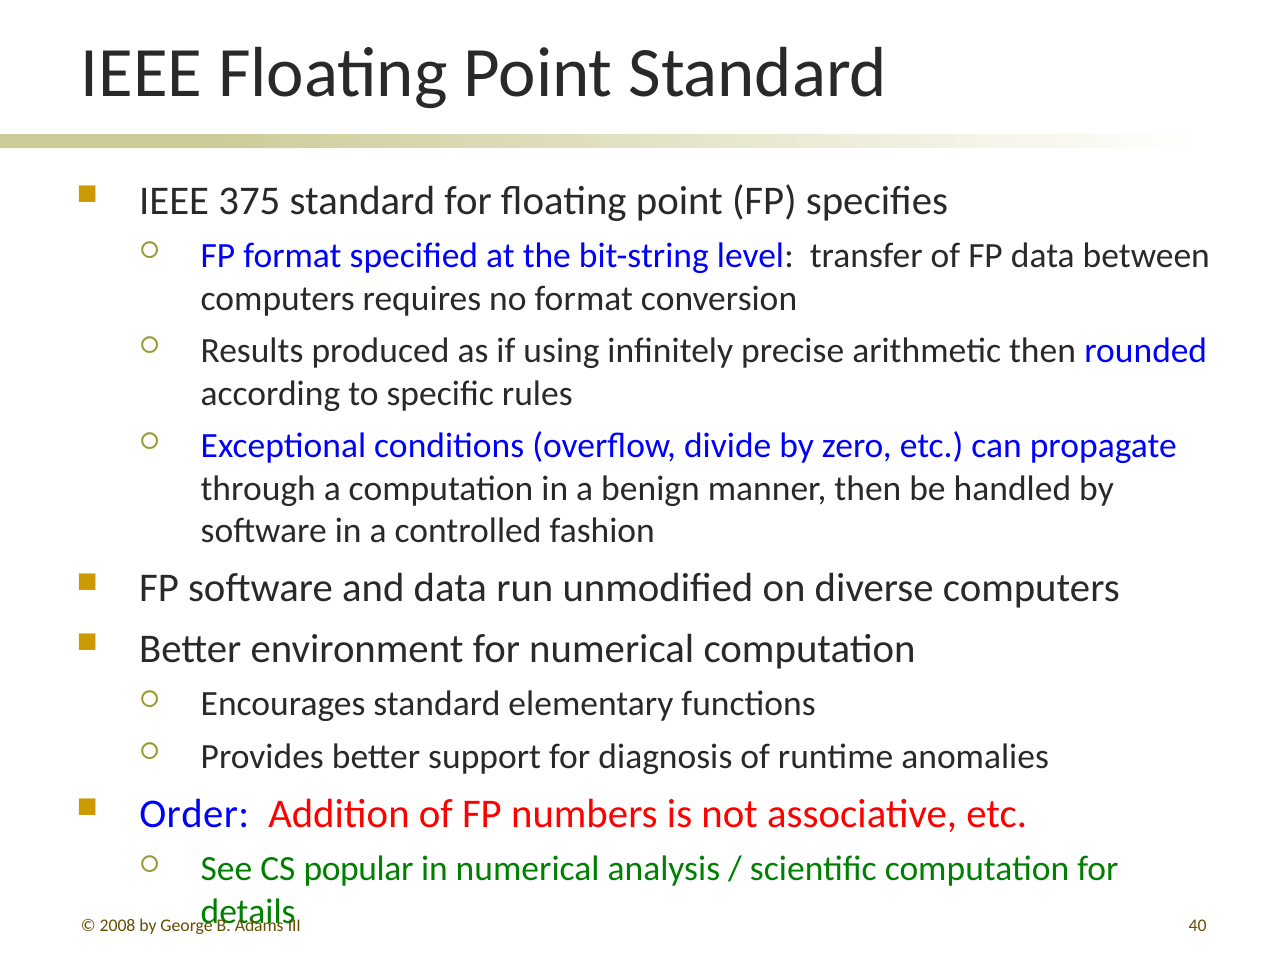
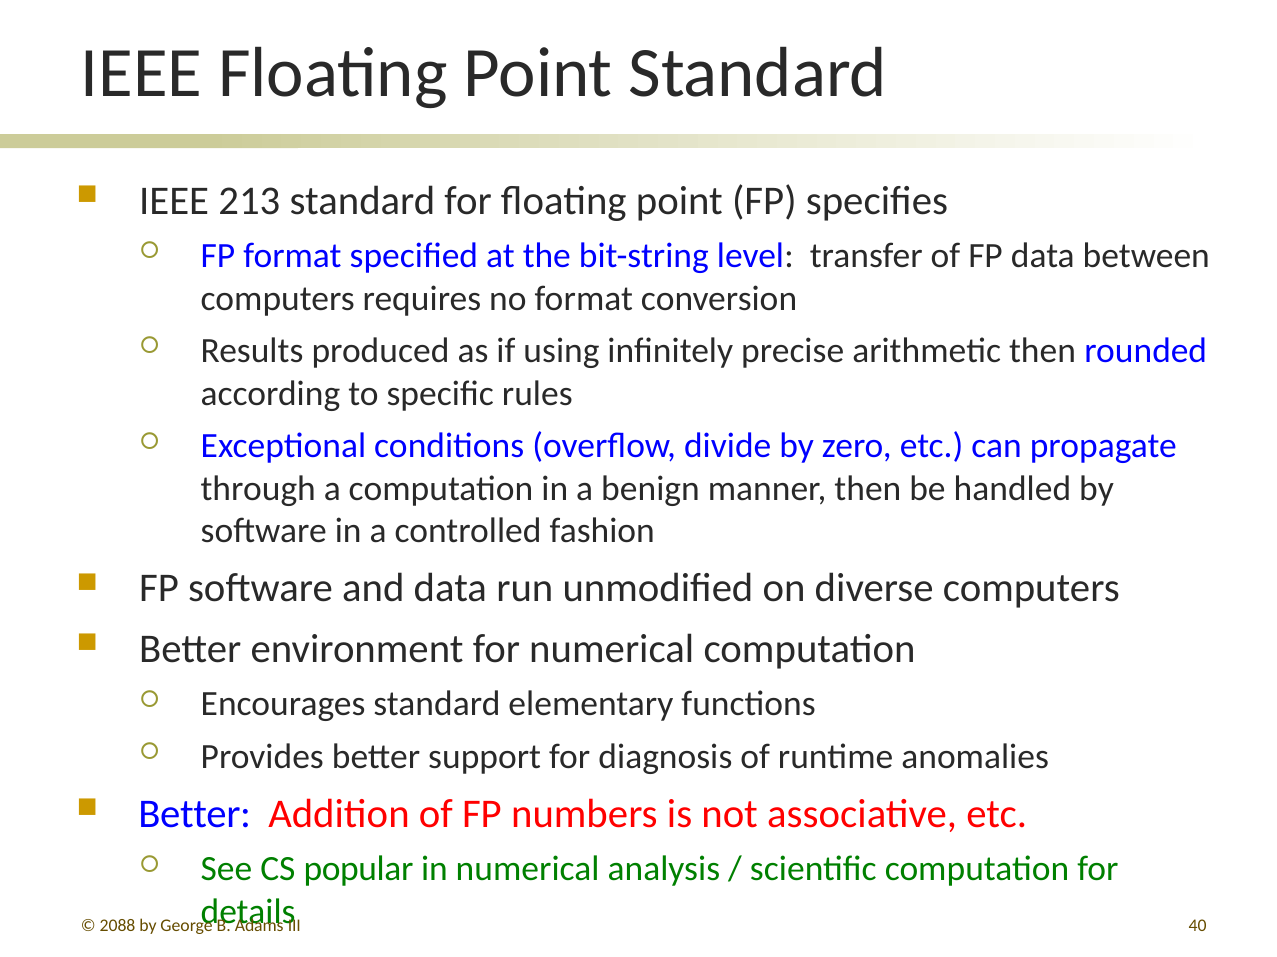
375: 375 -> 213 (249, 201)
Order: Order -> Better (195, 815)
2008: 2008 -> 2088 (118, 927)
